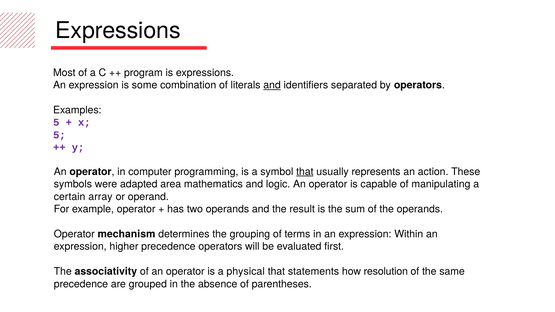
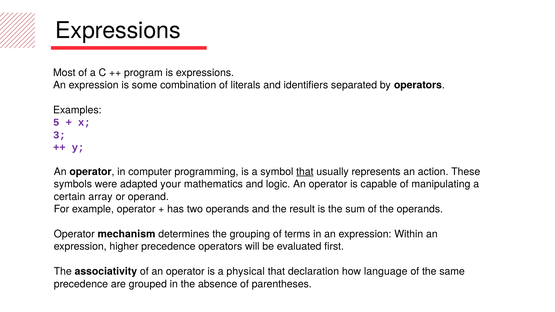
and underline: present -> none (272, 85)
5: 5 -> 3 (59, 135)
area: area -> your (171, 184)
statements: statements -> declaration (313, 272)
resolution: resolution -> language (386, 272)
